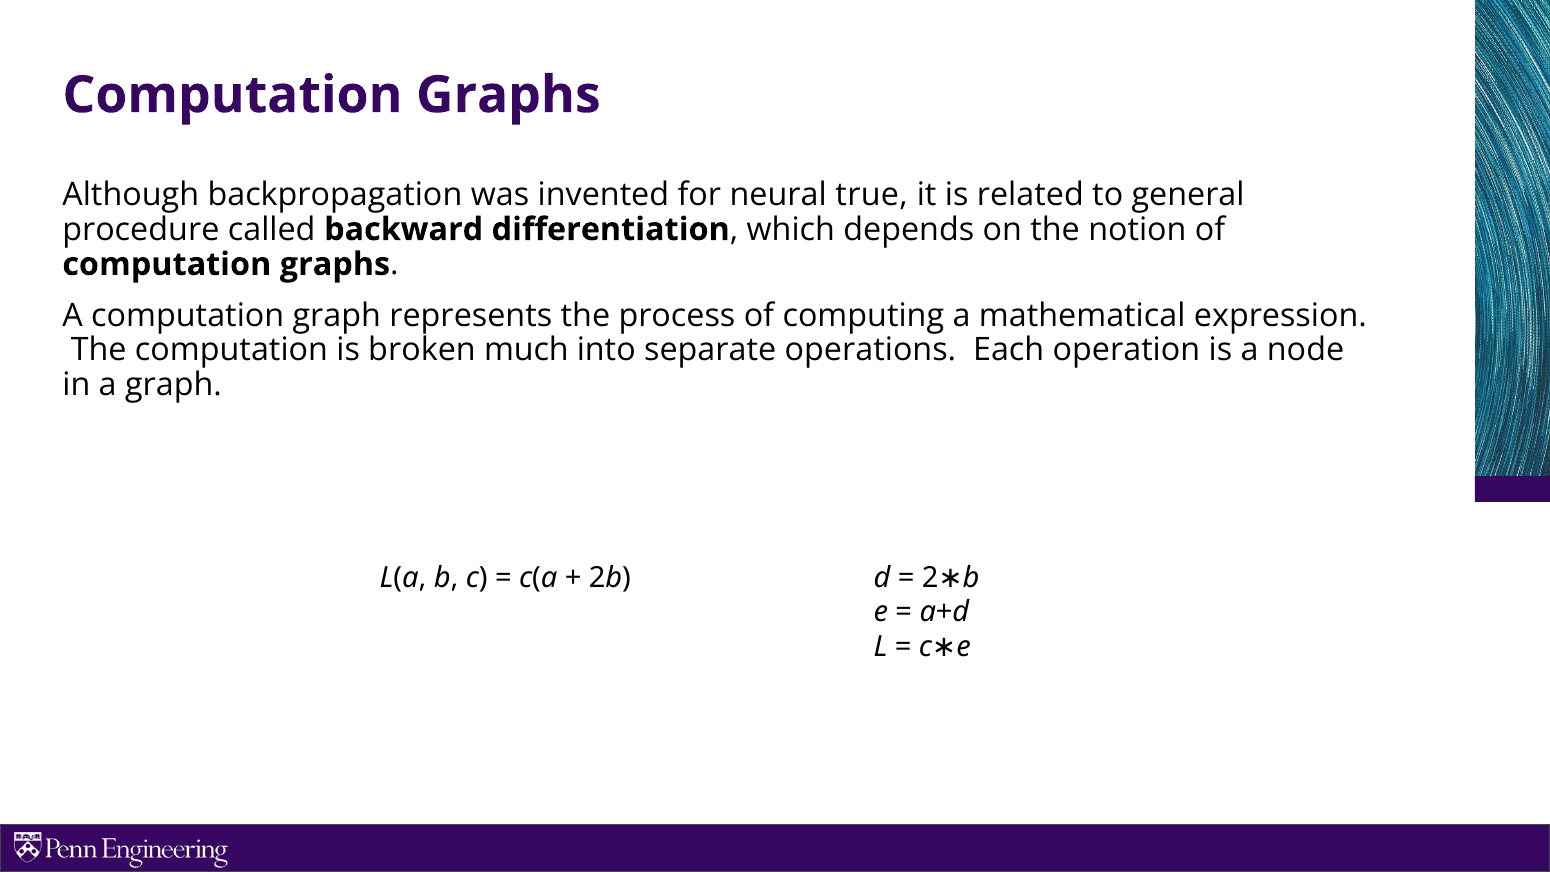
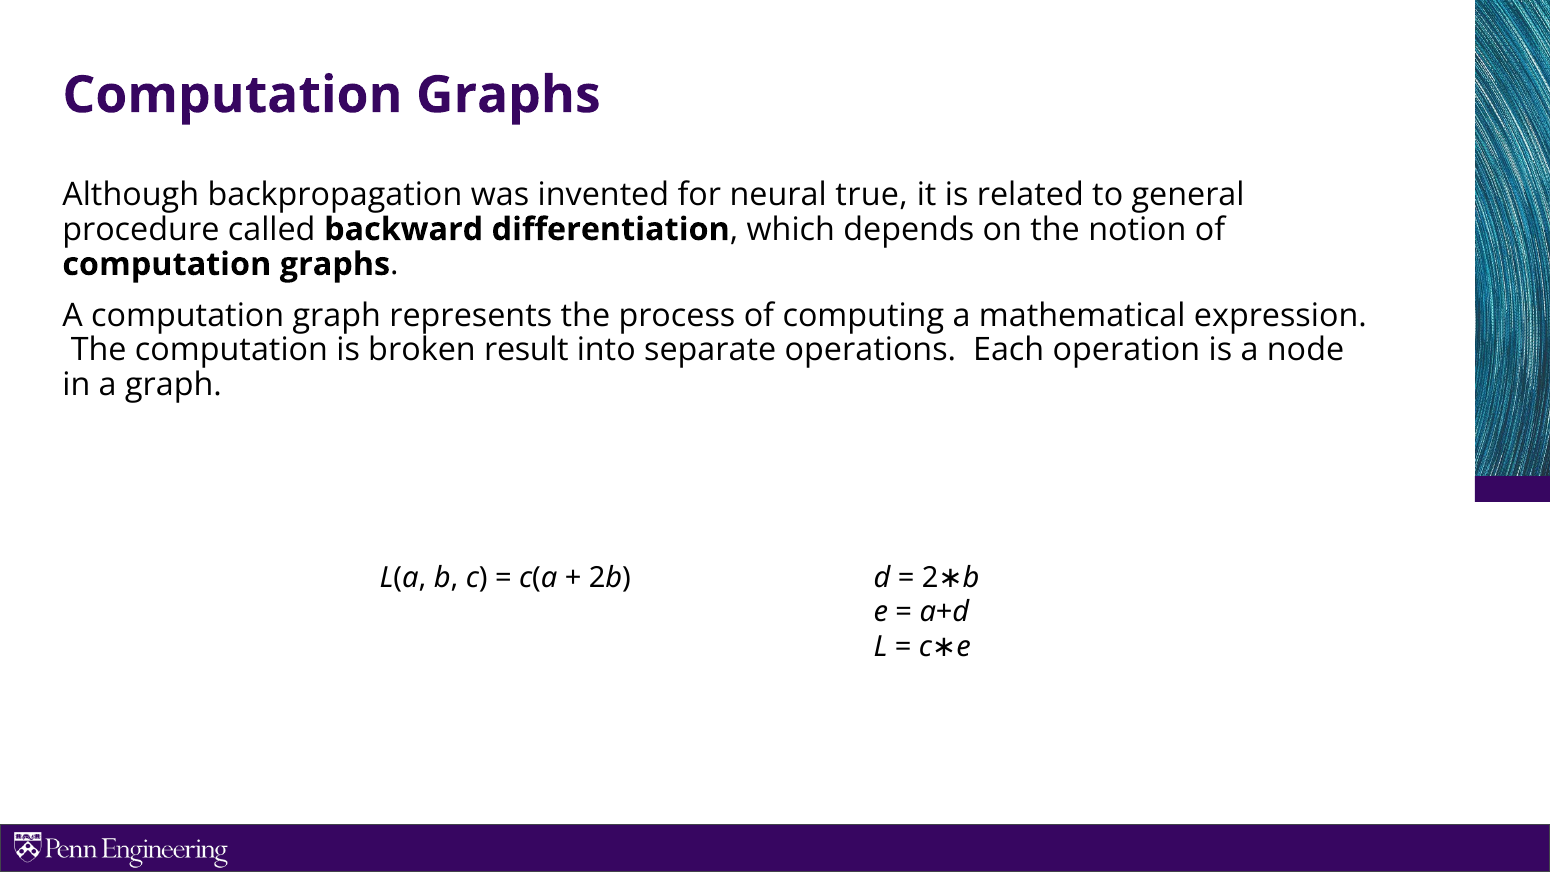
much: much -> result (526, 350)
